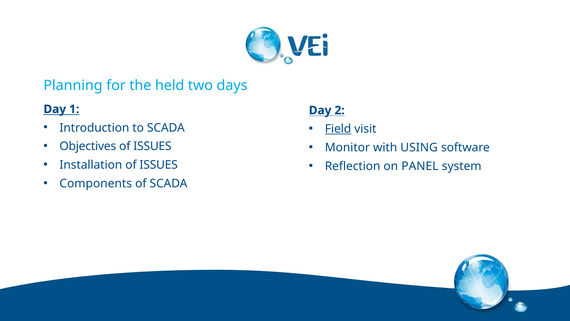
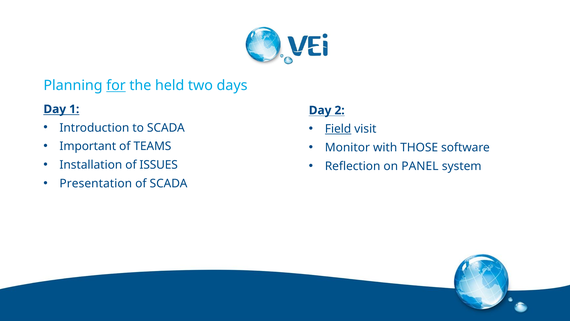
for underline: none -> present (116, 85)
Objectives: Objectives -> Important (88, 146)
ISSUES: ISSUES -> TEAMS (152, 146)
USING: USING -> THOSE (419, 147)
Components: Components -> Presentation (96, 183)
